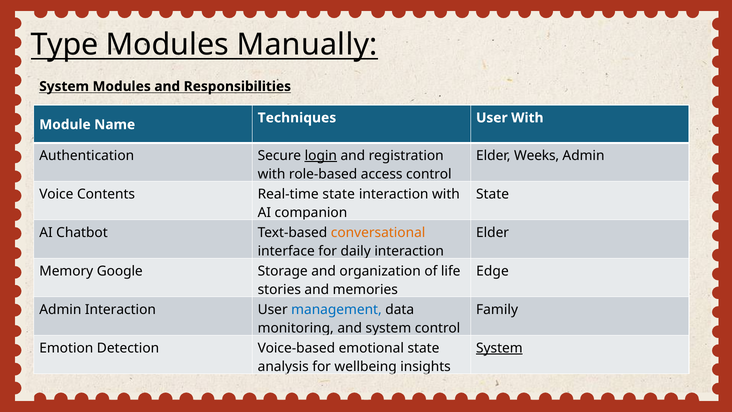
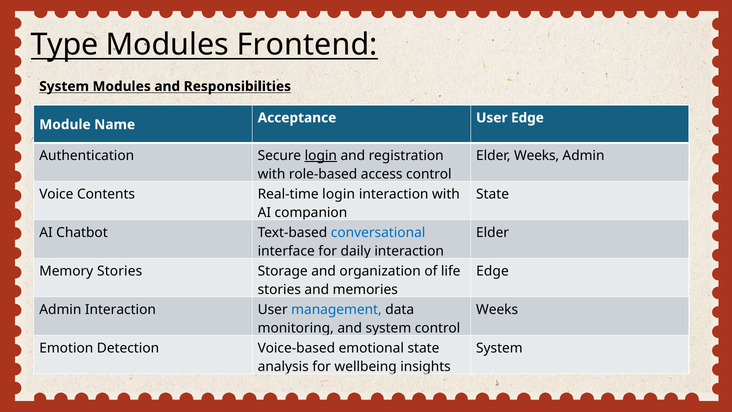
Manually: Manually -> Frontend (307, 45)
Techniques: Techniques -> Acceptance (297, 118)
User With: With -> Edge (527, 118)
Real-time state: state -> login (339, 194)
conversational colour: orange -> blue (378, 232)
Memory Google: Google -> Stories (120, 271)
Family: Family -> Weeks (497, 309)
System underline: present -> none (499, 348)
